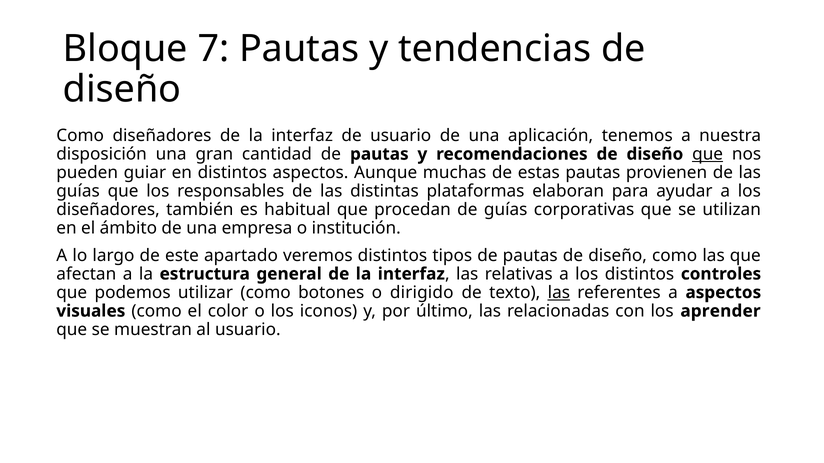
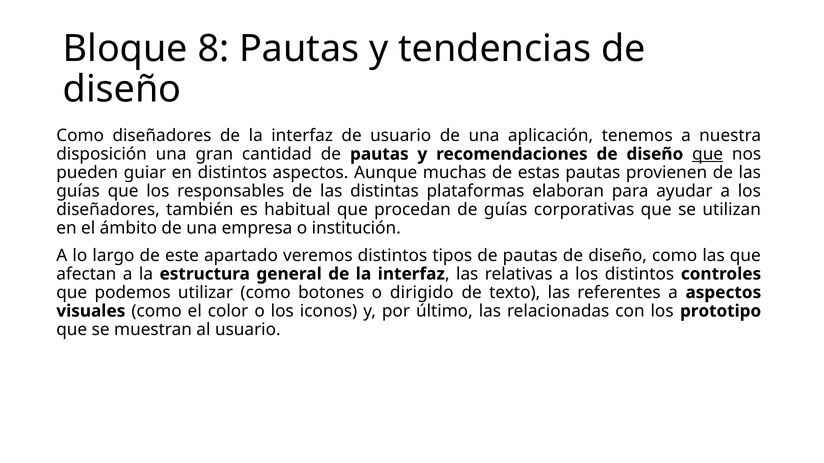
7: 7 -> 8 (213, 49)
las underline: present -> none (559, 293)
aprender: aprender -> prototipo (721, 311)
